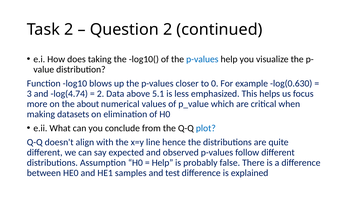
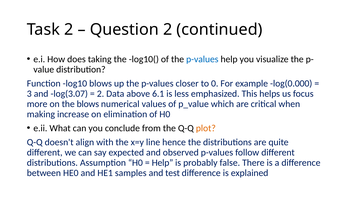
log(0.630: log(0.630 -> log(0.000 (291, 83)
log(4.74: log(4.74 -> log(3.07 (69, 94)
5.1: 5.1 -> 6.1 (158, 94)
the about: about -> blows (88, 104)
datasets: datasets -> increase (73, 114)
plot colour: blue -> orange (206, 128)
